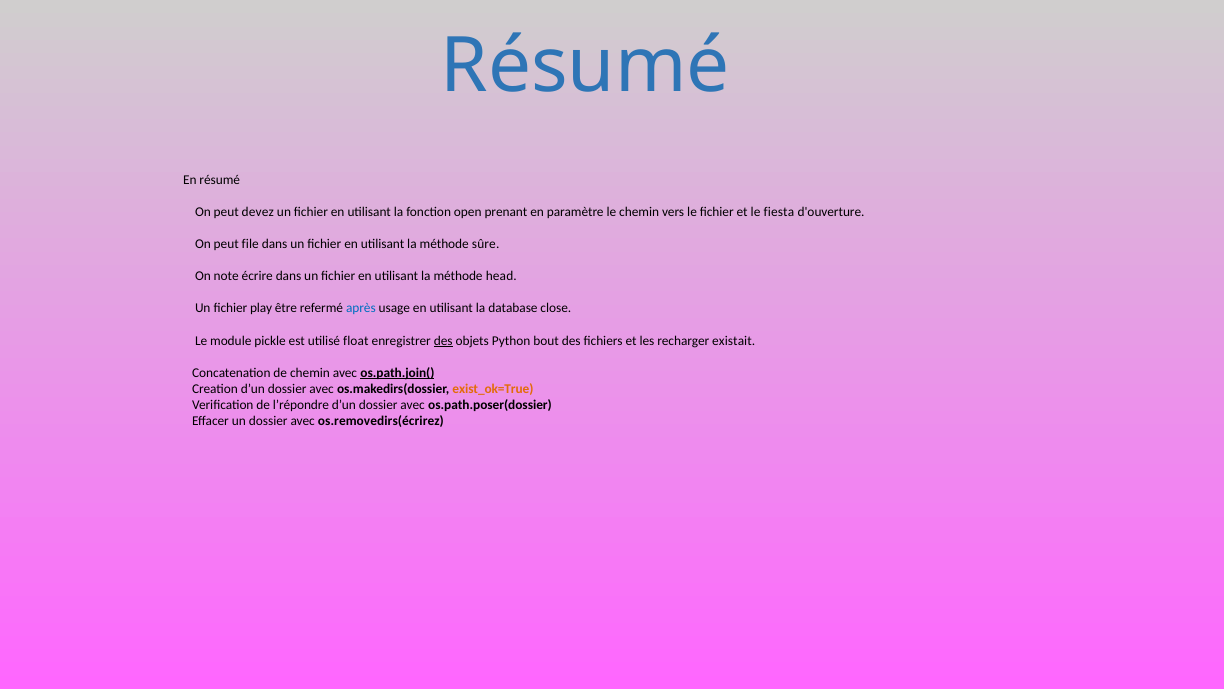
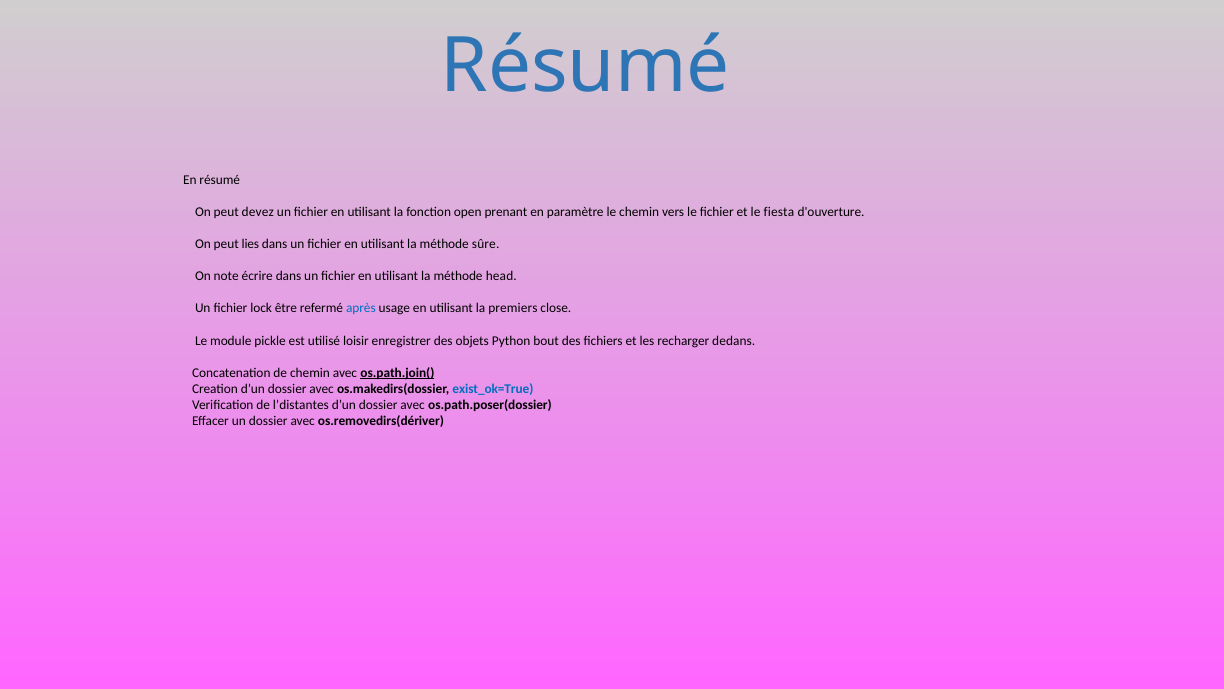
file: file -> lies (250, 244)
play: play -> lock (261, 308)
database: database -> premiers (513, 308)
float: float -> loisir (356, 340)
des underline: present -> none (443, 340)
existait: existait -> dedans (734, 340)
exist_ok=True colour: orange -> blue (493, 389)
l’répondre: l’répondre -> l’distantes (301, 405)
os.removedirs(écrirez: os.removedirs(écrirez -> os.removedirs(dériver (381, 421)
